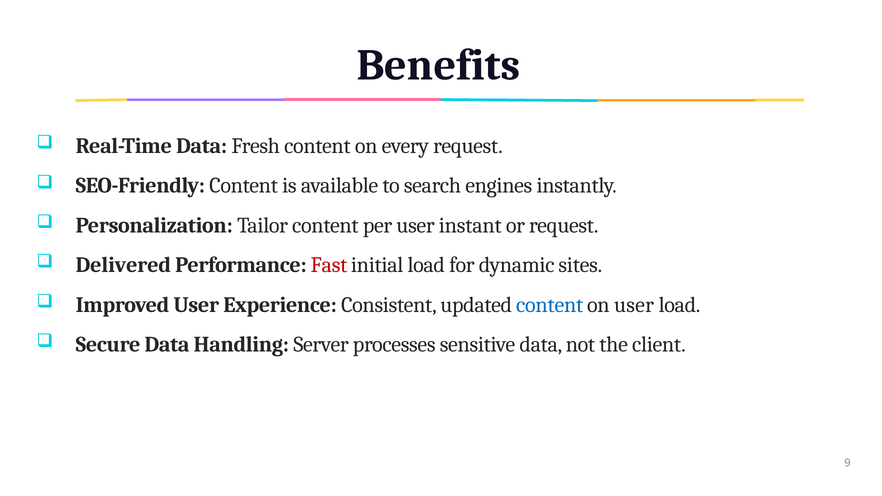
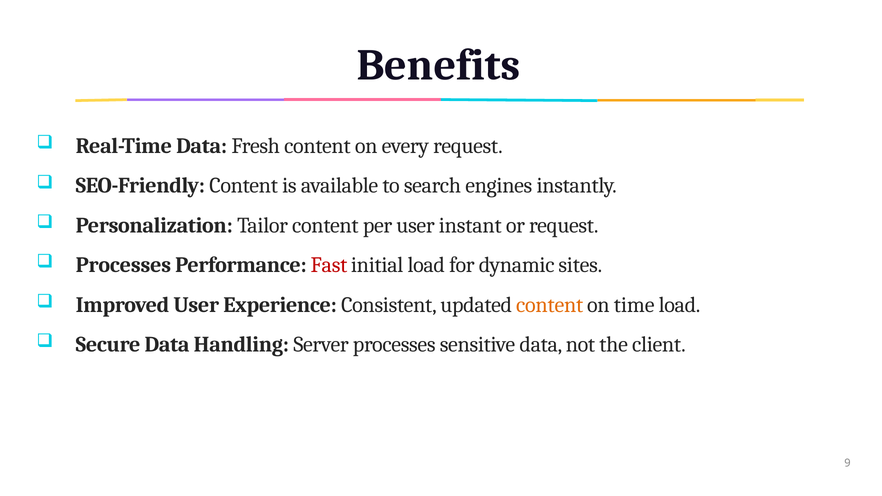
Delivered: Delivered -> Processes (123, 265)
content colour: blue -> orange (550, 305)
on user: user -> time (634, 305)
